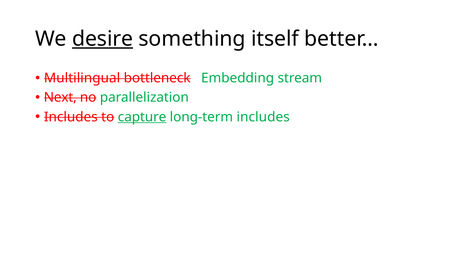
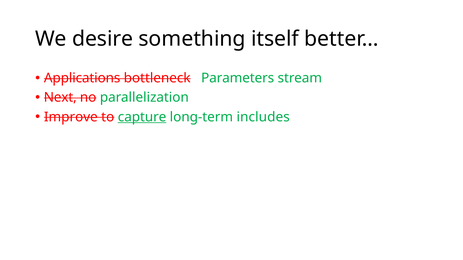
desire underline: present -> none (103, 39)
Multilingual: Multilingual -> Applications (82, 78)
Embedding: Embedding -> Parameters (238, 78)
Includes: Includes -> Improve (71, 117)
